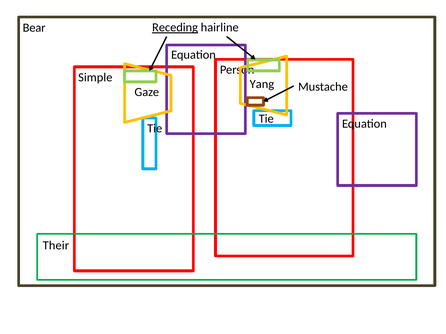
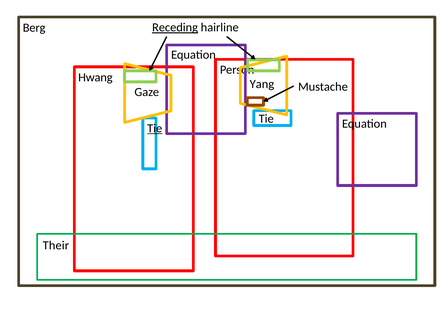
Bear: Bear -> Berg (34, 28)
Simple: Simple -> Hwang (95, 77)
Tie underline: none -> present (155, 129)
